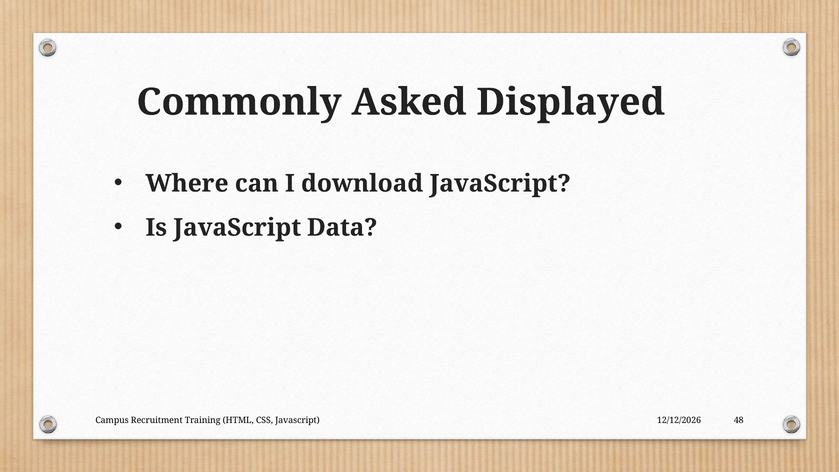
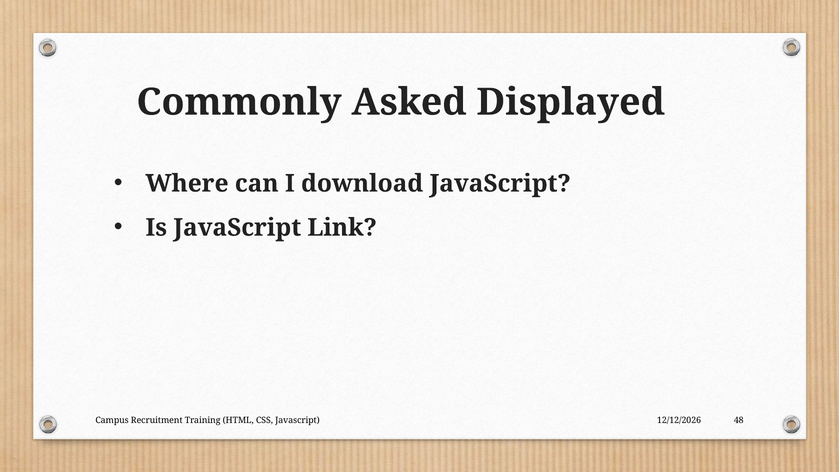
Data: Data -> Link (342, 228)
